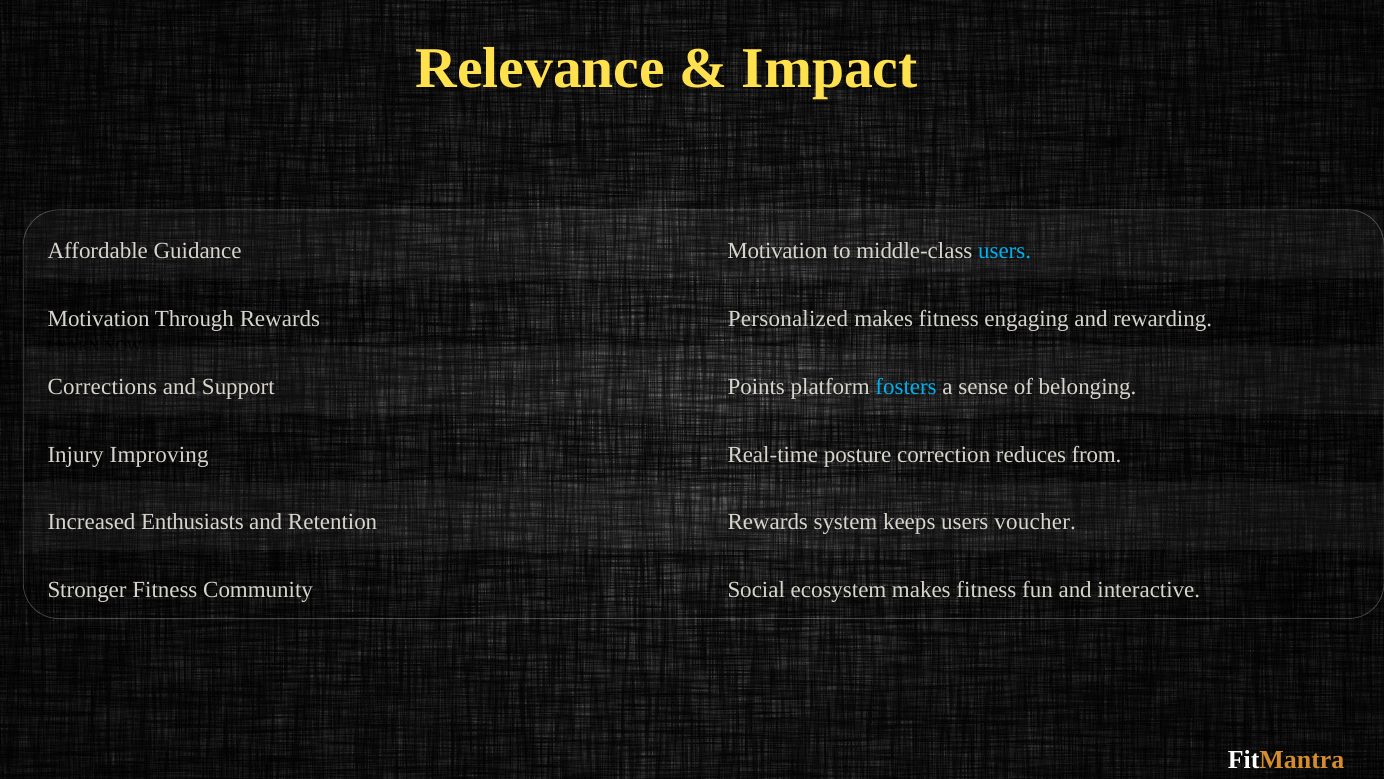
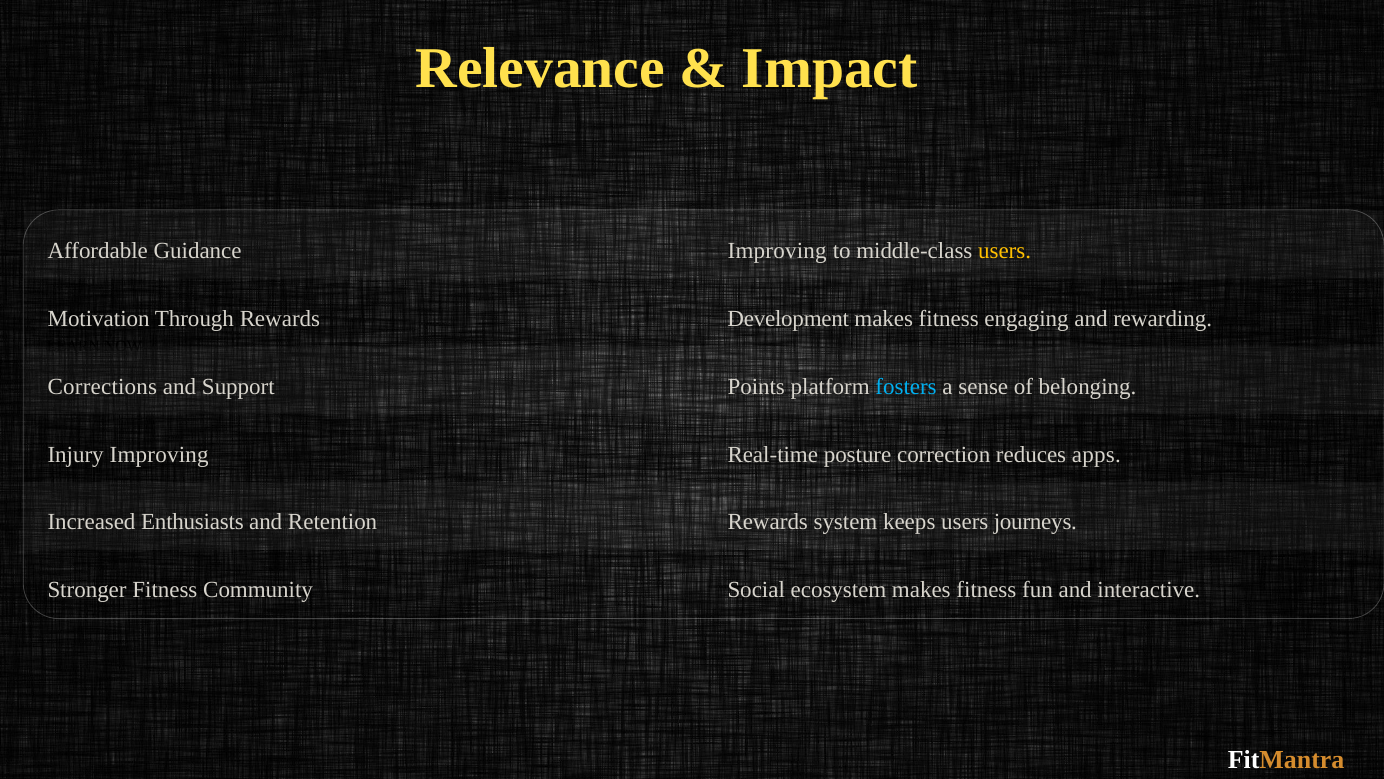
Guidance Motivation: Motivation -> Improving (777, 251)
users colour: light blue -> yellow (1005, 251)
Personalized: Personalized -> Development (788, 319)
from: from -> apps (1096, 454)
voucher: voucher -> journeys (1035, 522)
